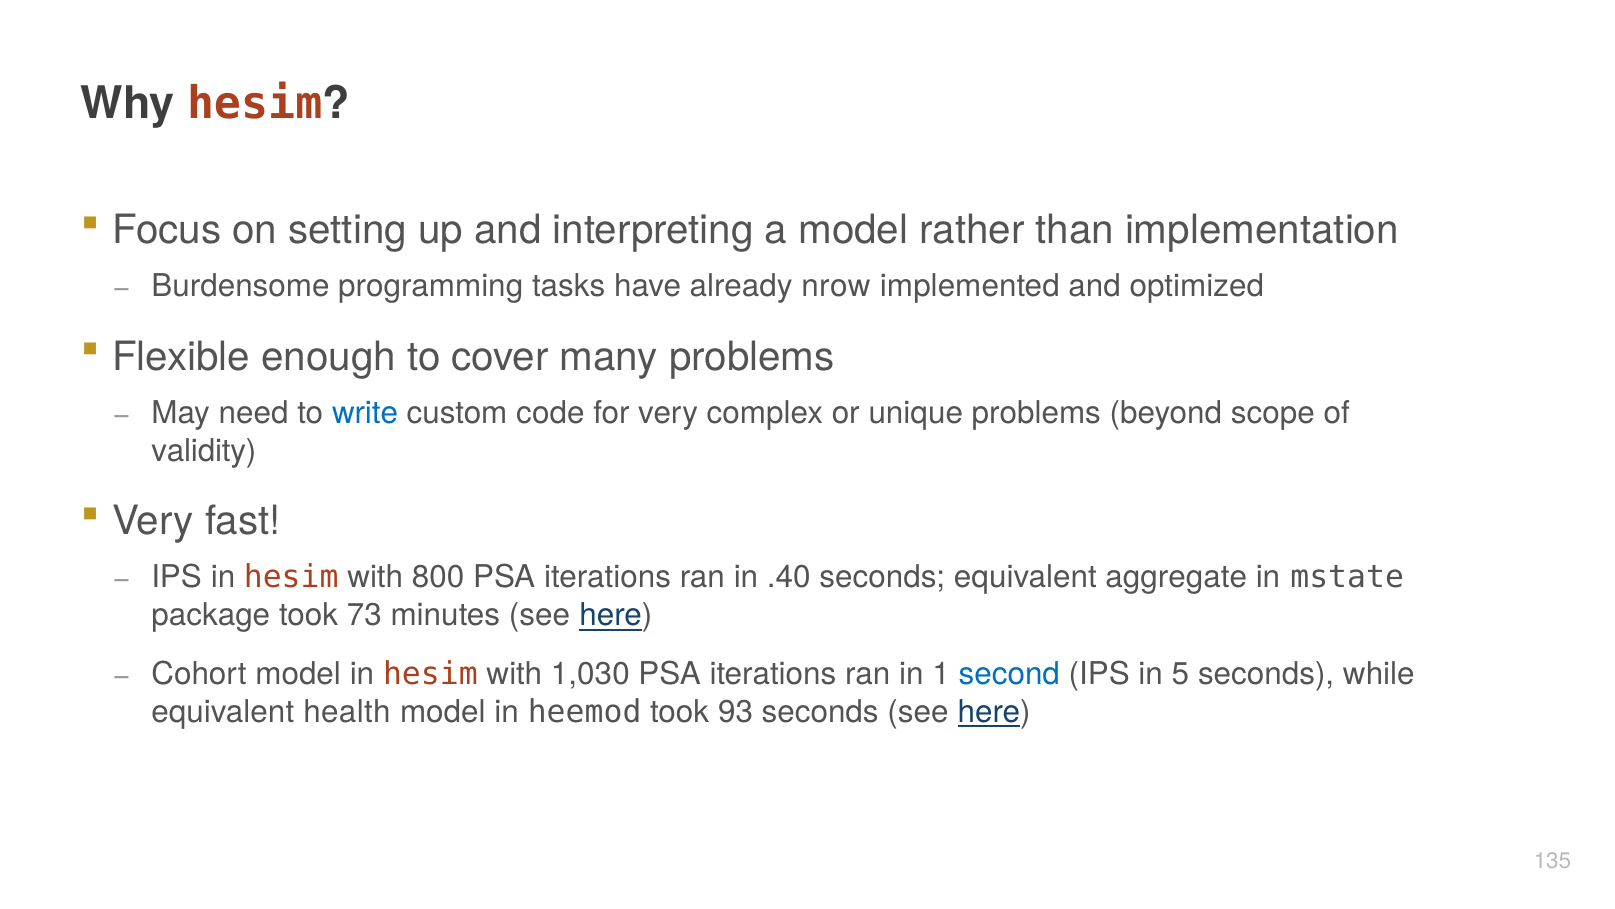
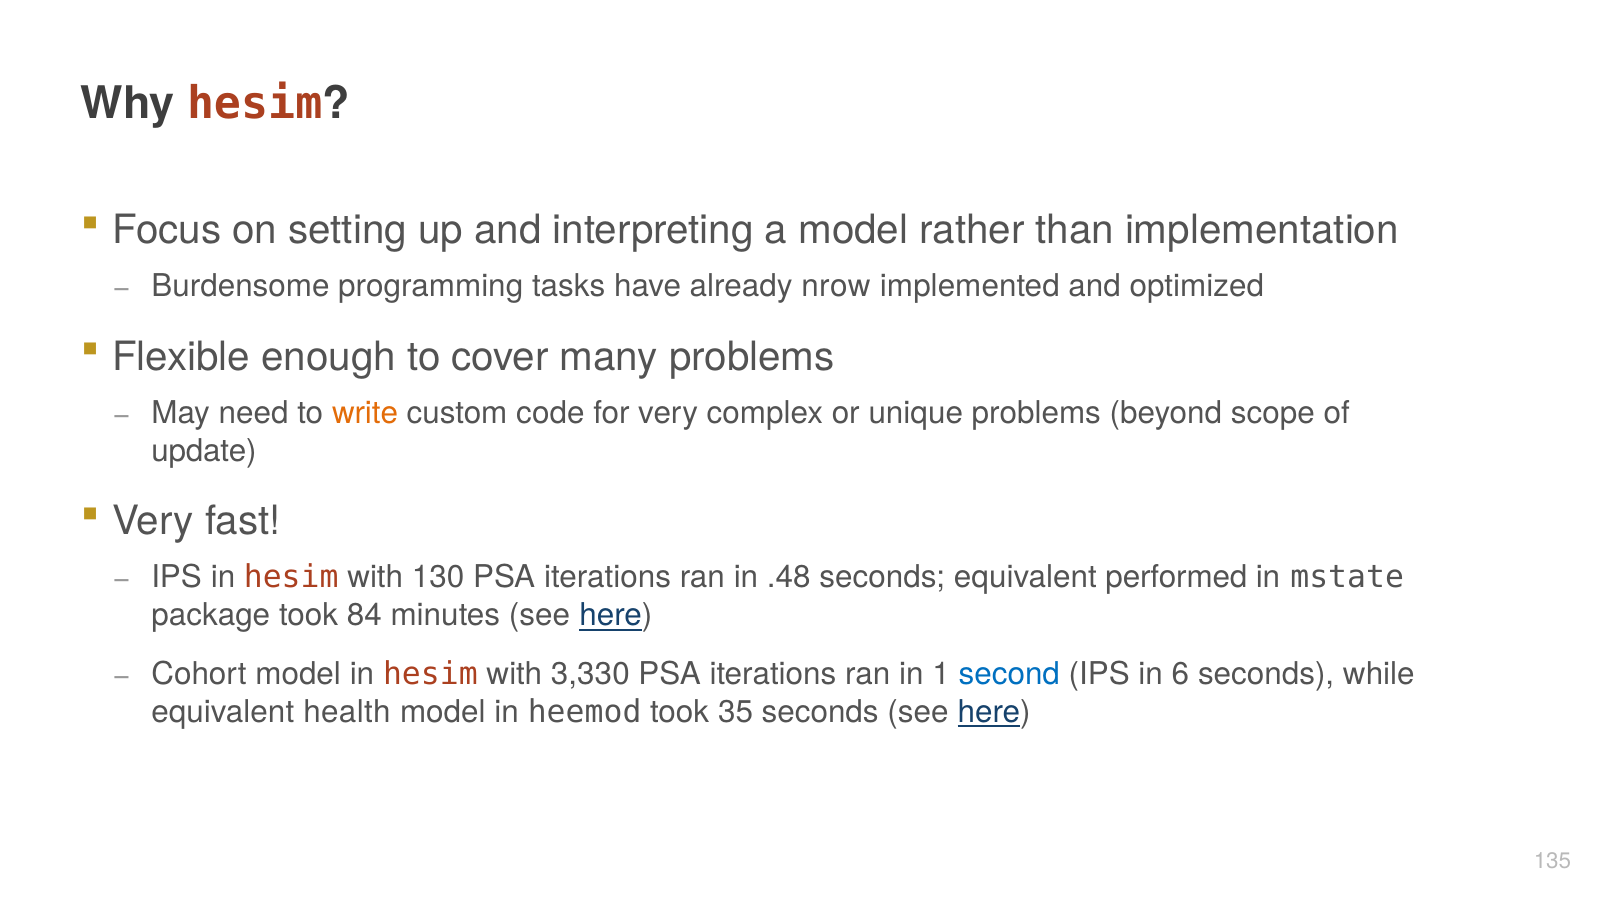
write colour: blue -> orange (365, 413)
validity: validity -> update (204, 451)
800: 800 -> 130 (438, 577)
.40: .40 -> .48 (789, 577)
aggregate: aggregate -> performed (1176, 577)
73: 73 -> 84 (364, 615)
1,030: 1,030 -> 3,330 (590, 673)
5: 5 -> 6 (1180, 673)
93: 93 -> 35 (736, 711)
